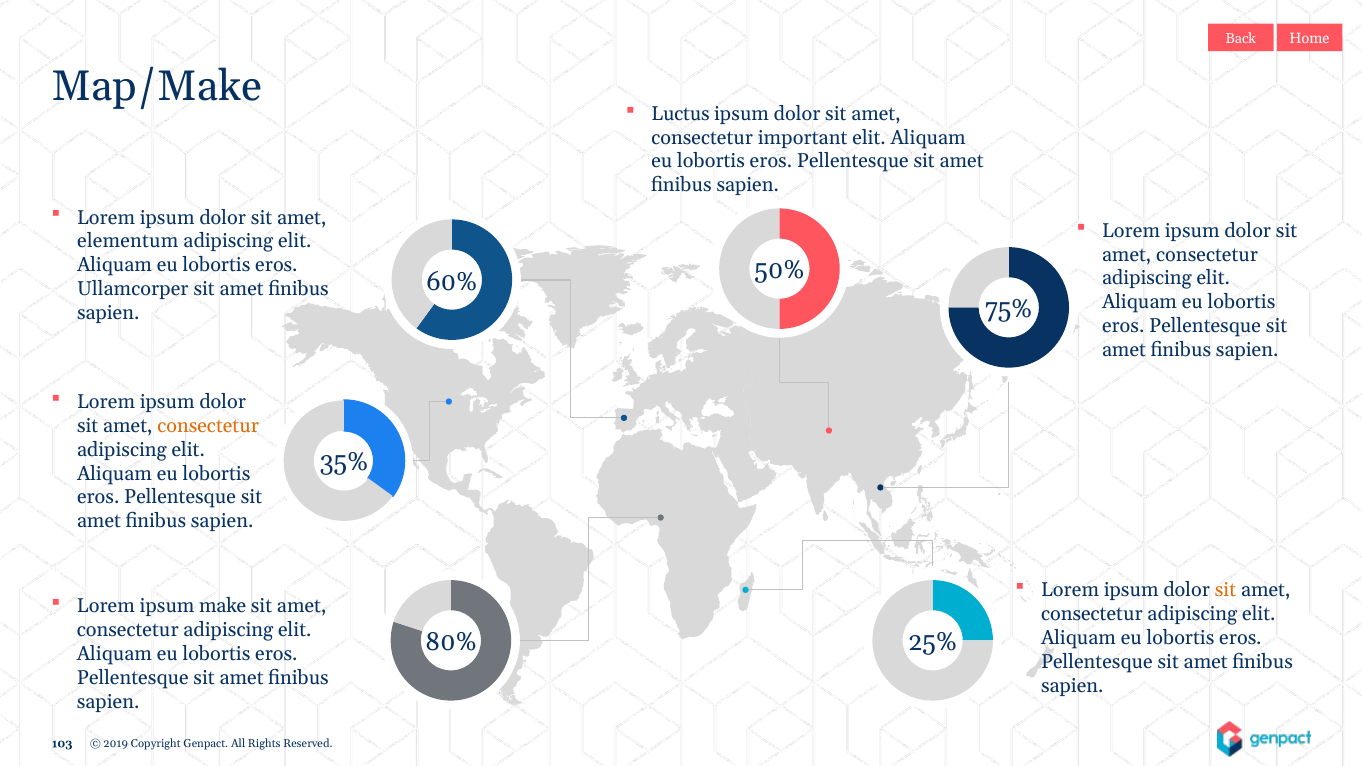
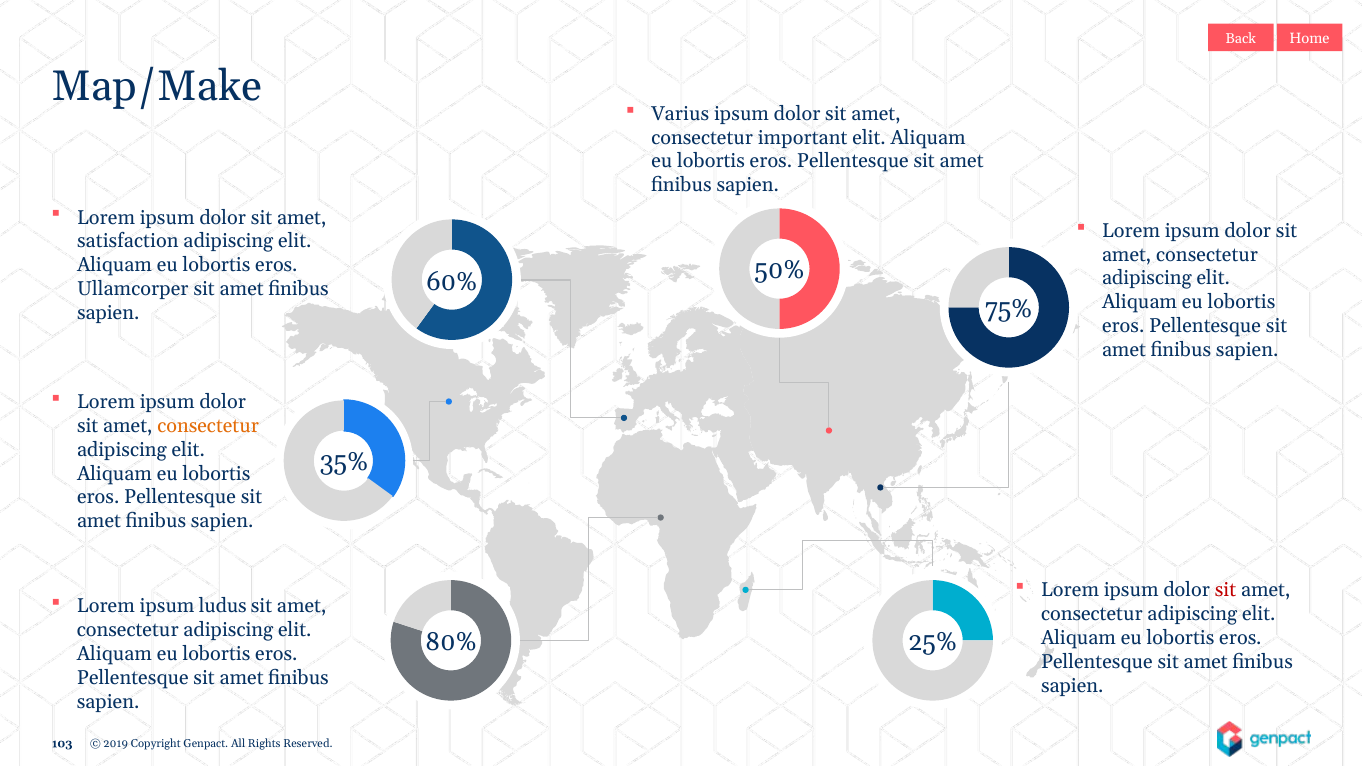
Luctus: Luctus -> Varius (680, 114)
elementum: elementum -> satisfaction (128, 241)
sit colour: orange -> red (1226, 590)
make: make -> ludus (223, 606)
